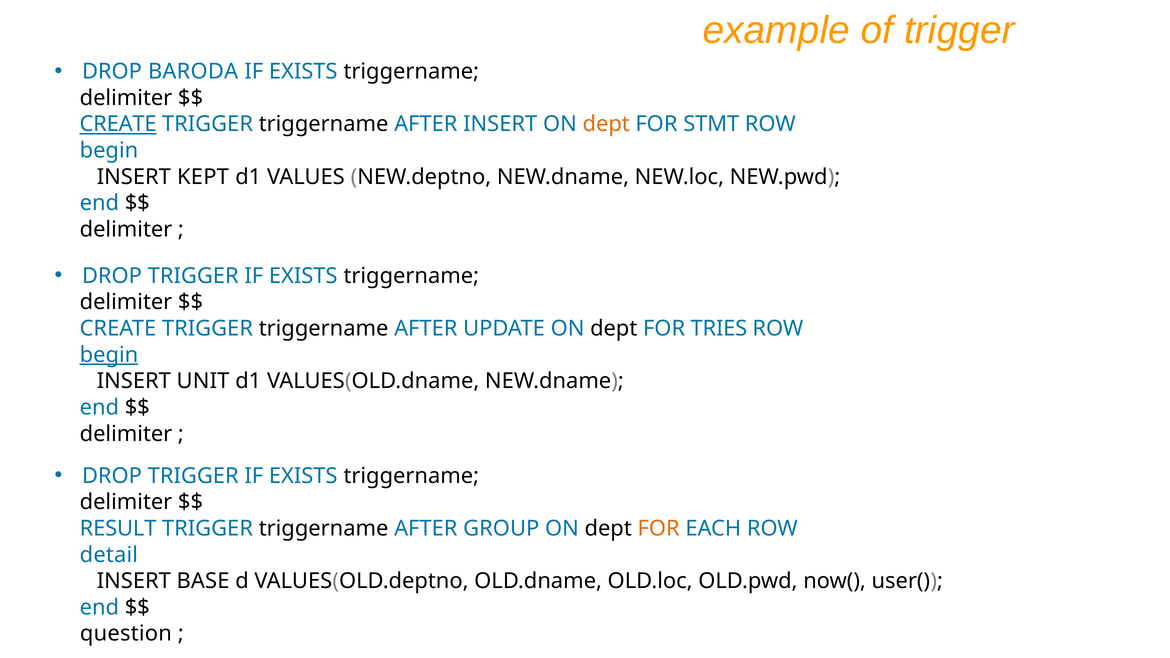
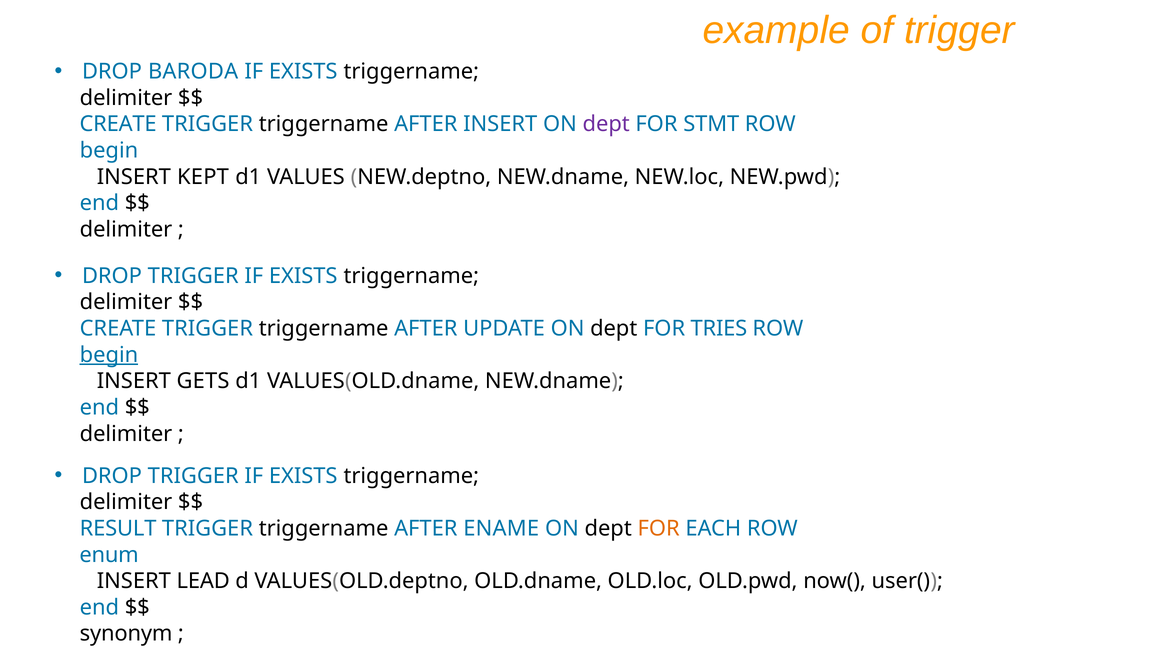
CREATE underline: present -> none (118, 124)
dept colour: orange -> purple (606, 124)
UNIT: UNIT -> GETS (203, 381)
GROUP: GROUP -> ENAME (501, 529)
detail: detail -> enum (109, 555)
BASE: BASE -> LEAD (203, 581)
question: question -> synonym (126, 634)
